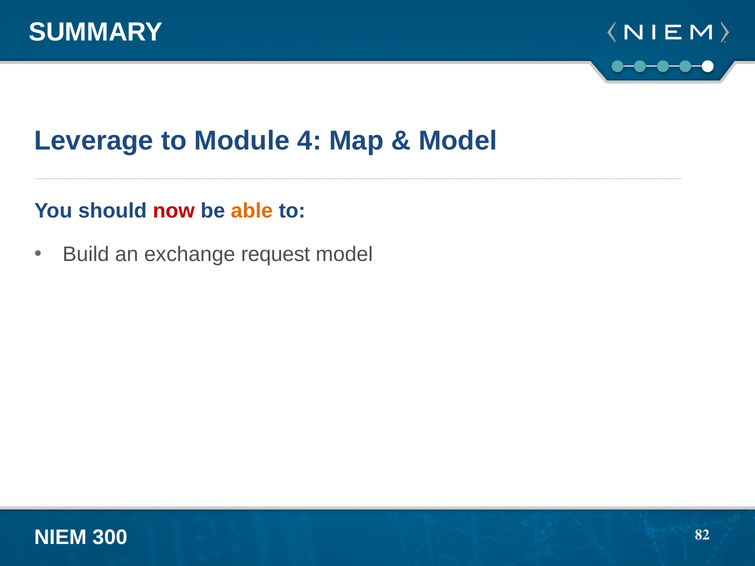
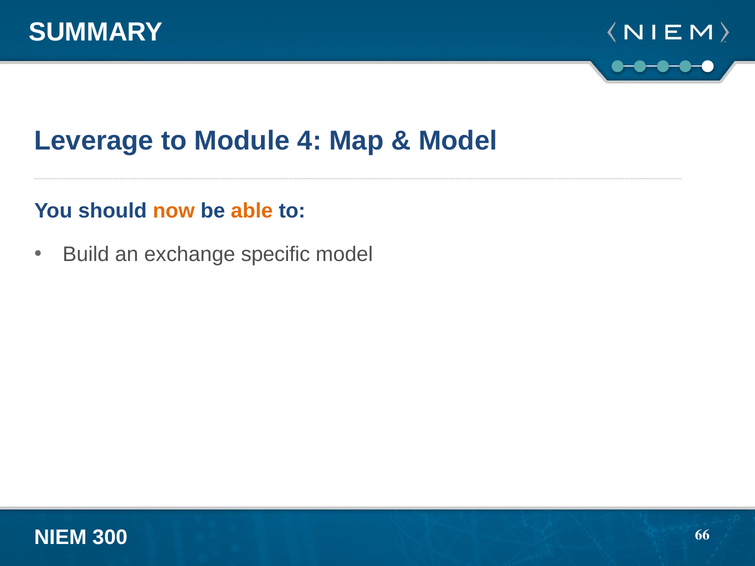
now colour: red -> orange (174, 211)
request: request -> specific (276, 255)
82: 82 -> 66 (702, 535)
